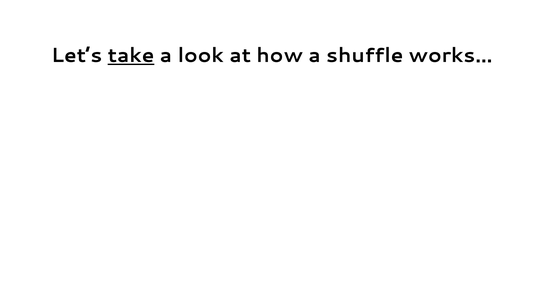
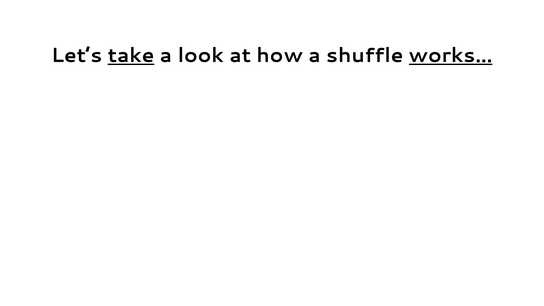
works underline: none -> present (451, 56)
